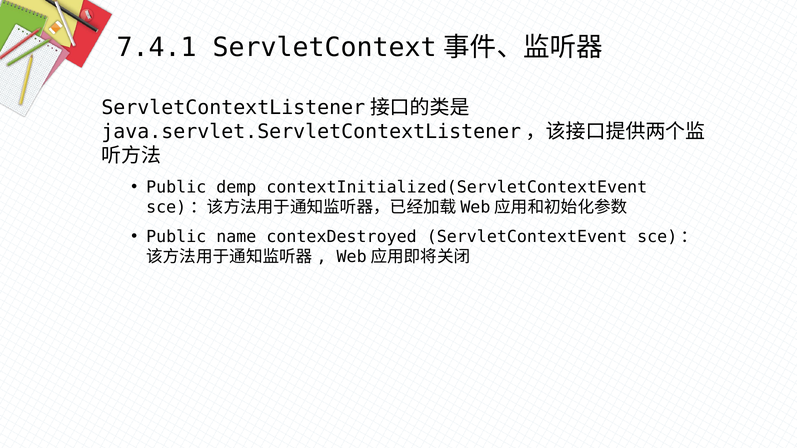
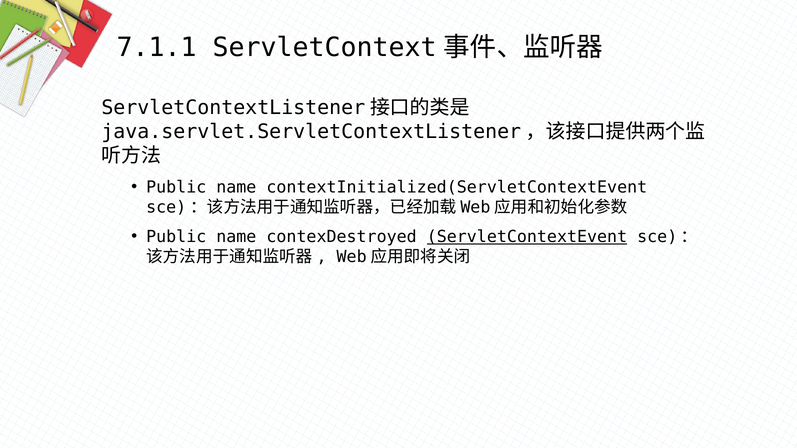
7.4.1: 7.4.1 -> 7.1.1 (157, 48)
demp: demp -> name (236, 187)
ServletContextEvent underline: none -> present (527, 237)
